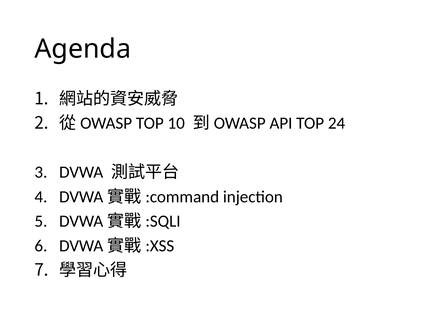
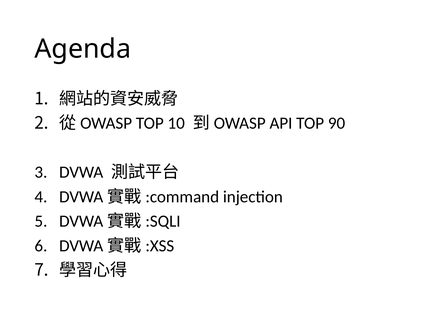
24: 24 -> 90 (337, 123)
